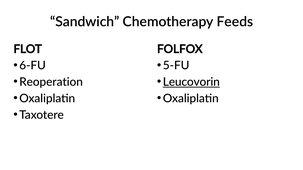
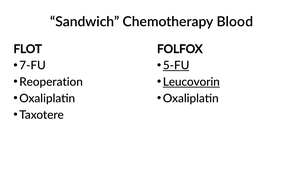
Feeds: Feeds -> Blood (235, 22)
6-FU: 6-FU -> 7-FU (33, 66)
5-FU underline: none -> present (176, 66)
